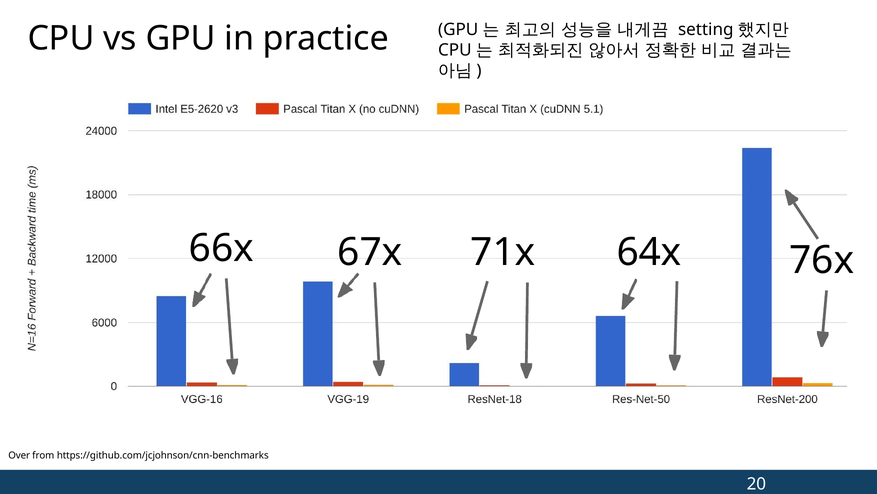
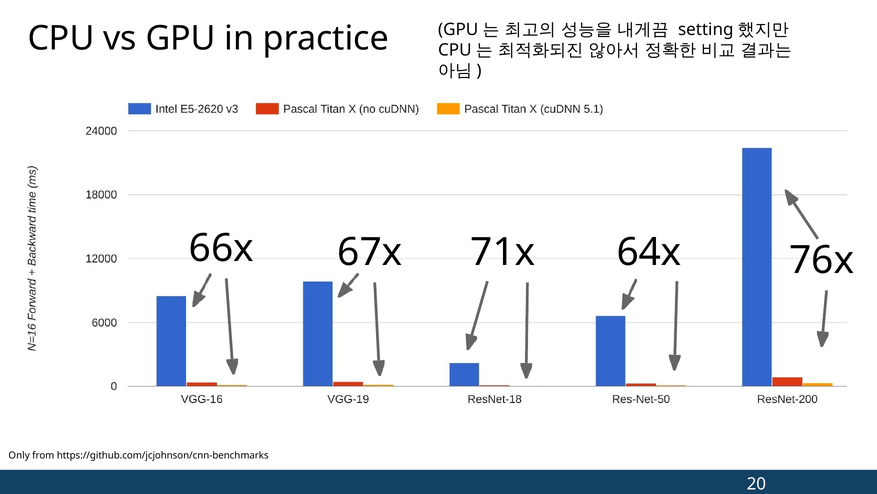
Over: Over -> Only (19, 455)
